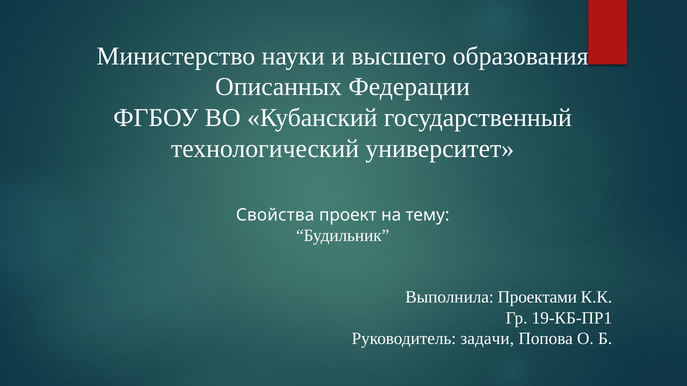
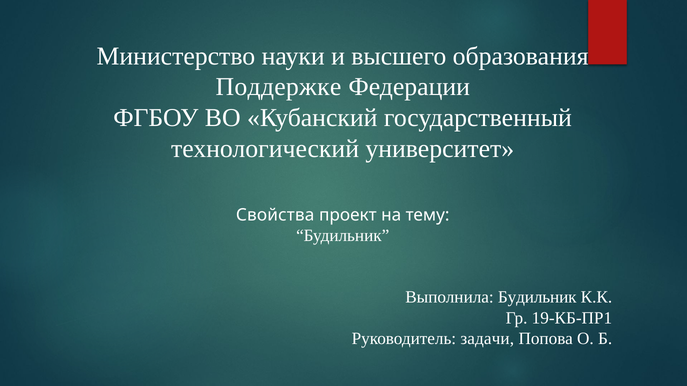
Описанных: Описанных -> Поддержке (278, 87)
Выполнила Проектами: Проектами -> Будильник (537, 298)
